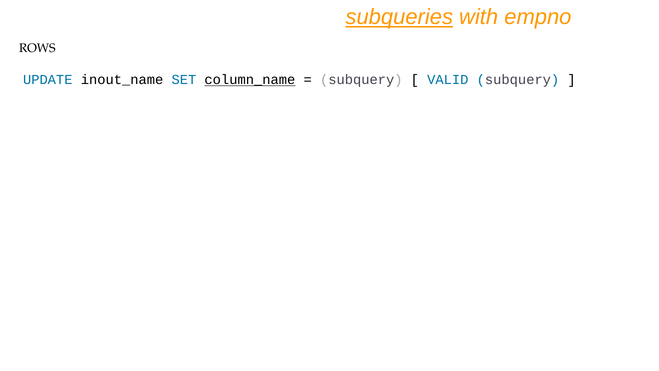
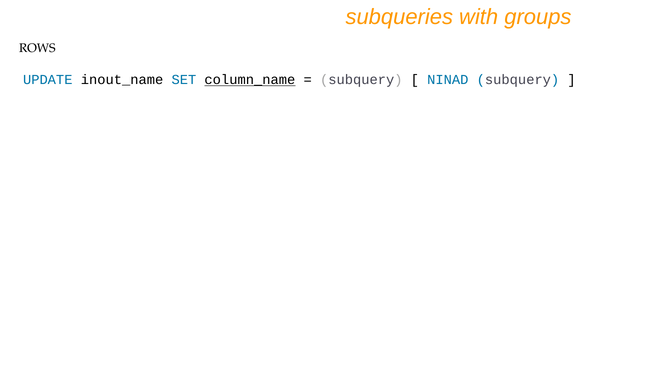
subqueries underline: present -> none (399, 17)
empno: empno -> groups (538, 17)
VALID: VALID -> NINAD (448, 80)
